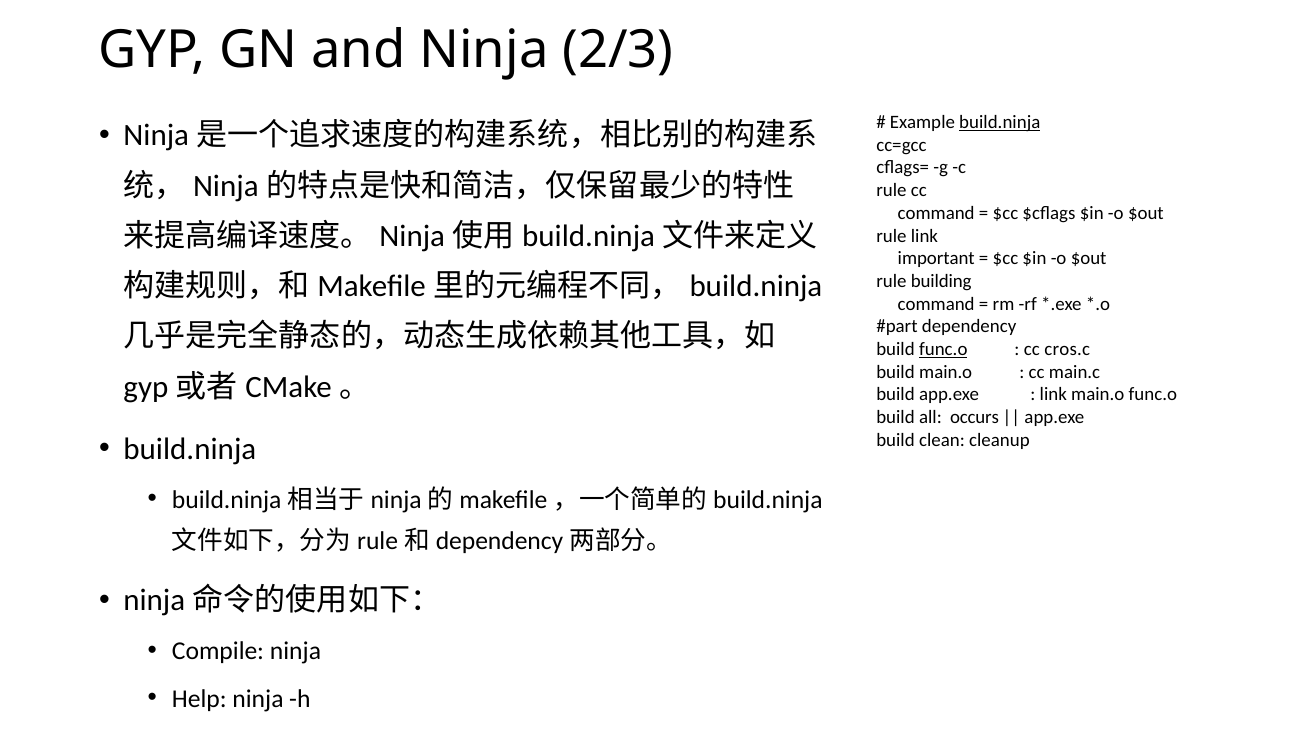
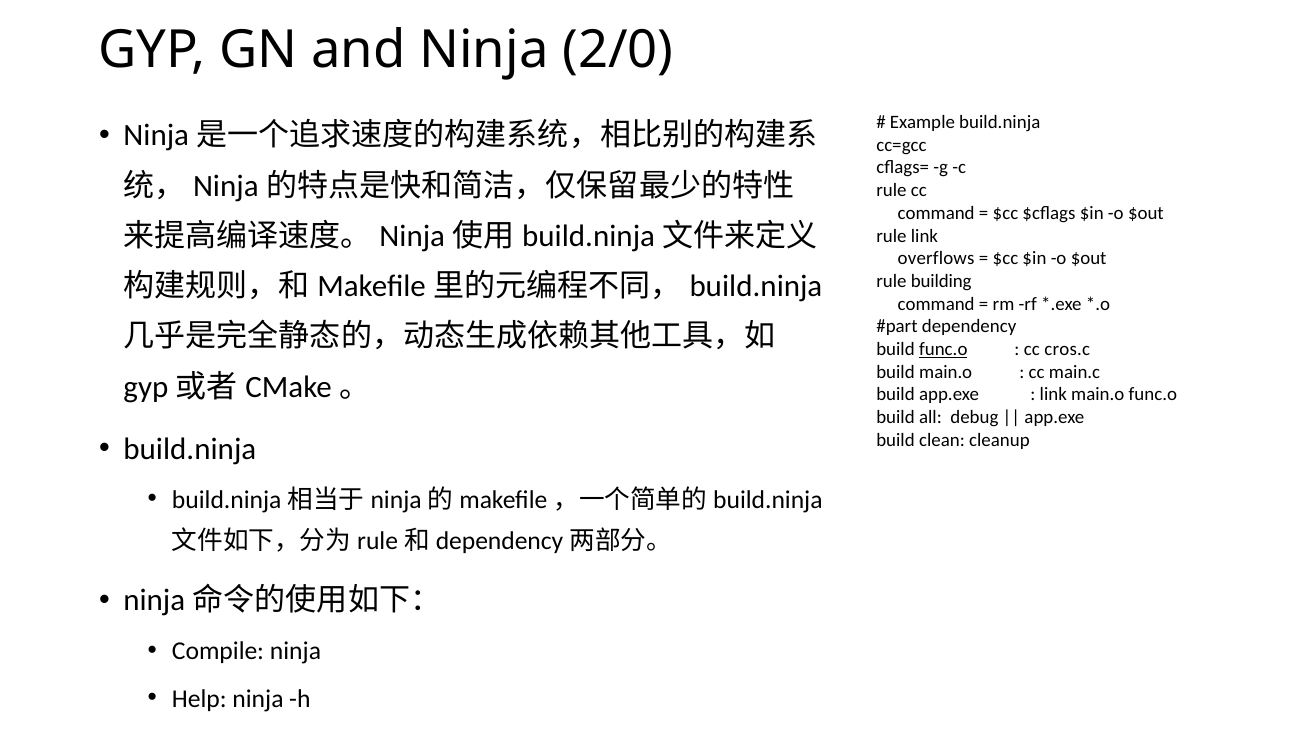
2/3: 2/3 -> 2/0 (618, 50)
build.ninja underline: present -> none (1000, 122)
important: important -> overflows (936, 258)
occurs: occurs -> debug (974, 417)
